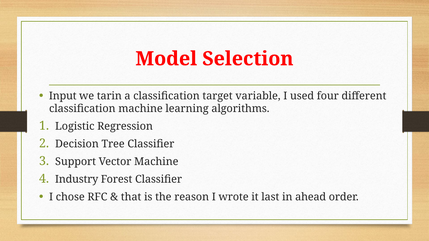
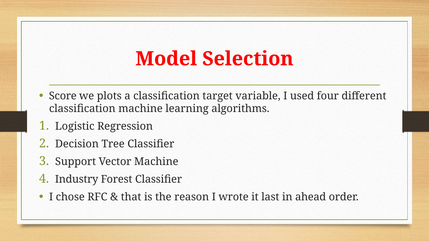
Input: Input -> Score (63, 96)
tarin: tarin -> plots (109, 96)
